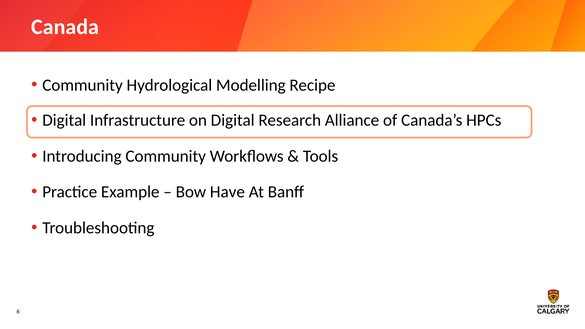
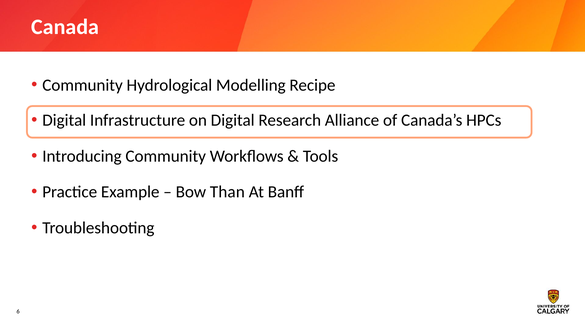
Have: Have -> Than (227, 192)
